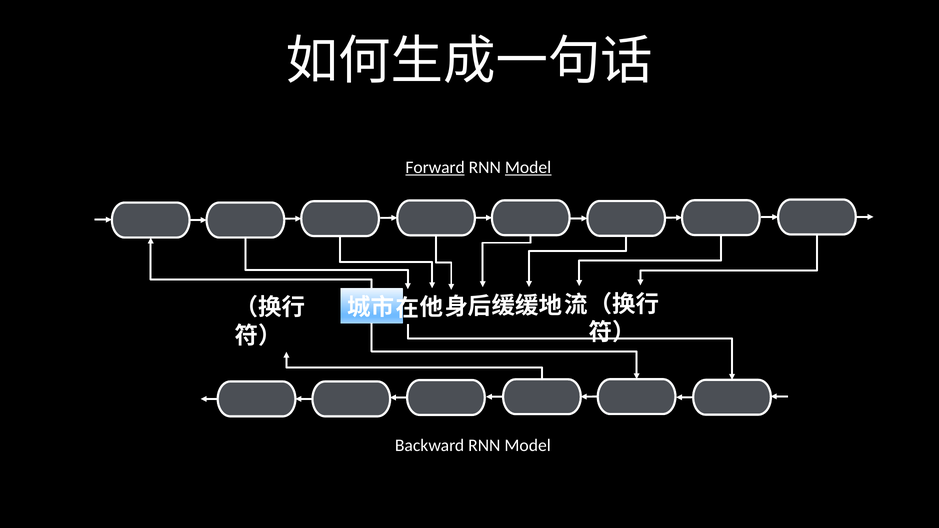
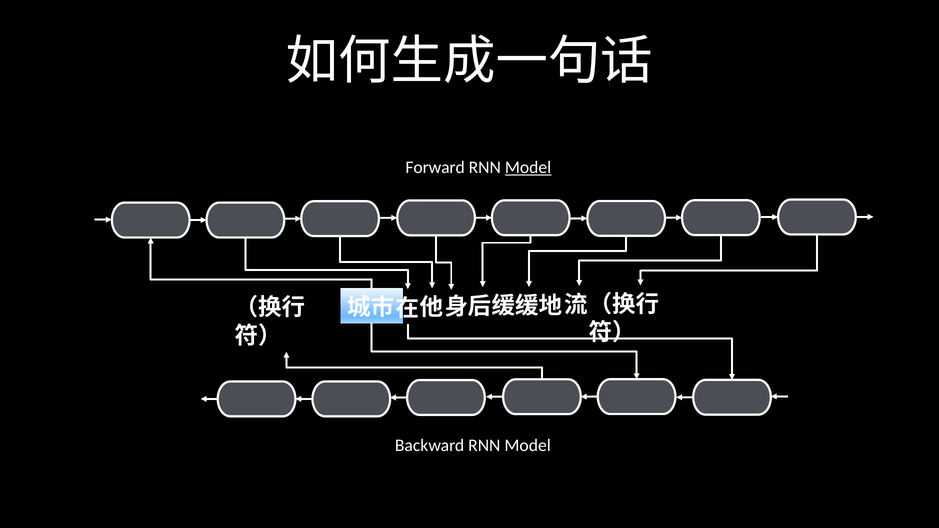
Forward underline: present -> none (435, 168)
